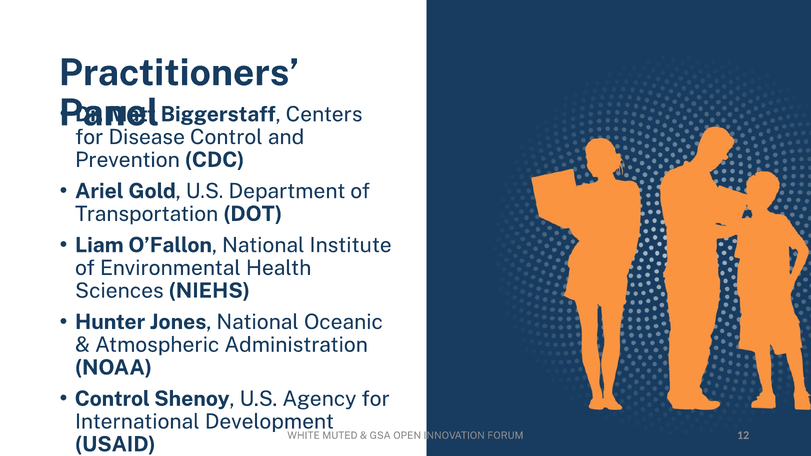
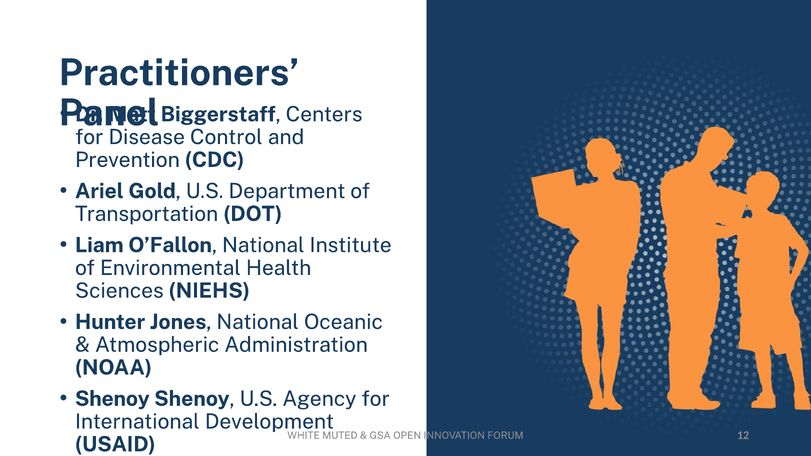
Control: Control -> Shenoy (112, 399)
